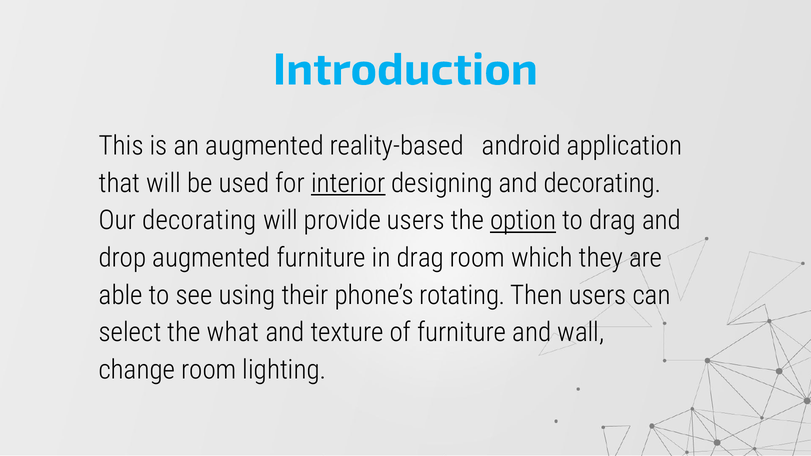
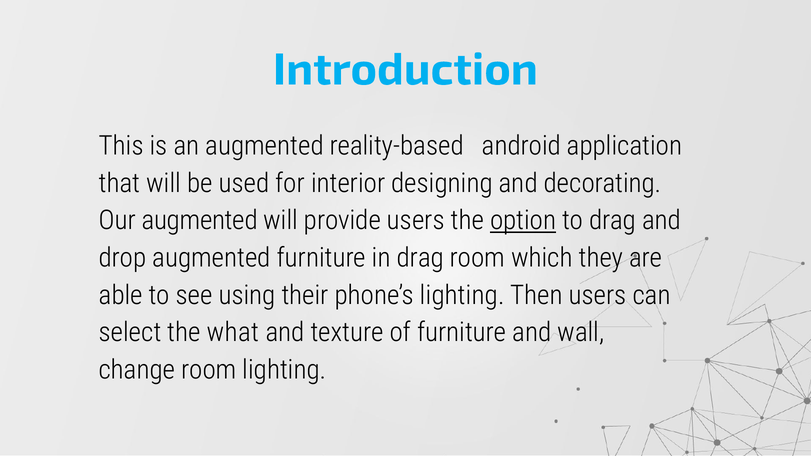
interior underline: present -> none (348, 183)
Our decorating: decorating -> augmented (200, 221)
phone’s rotating: rotating -> lighting (462, 295)
